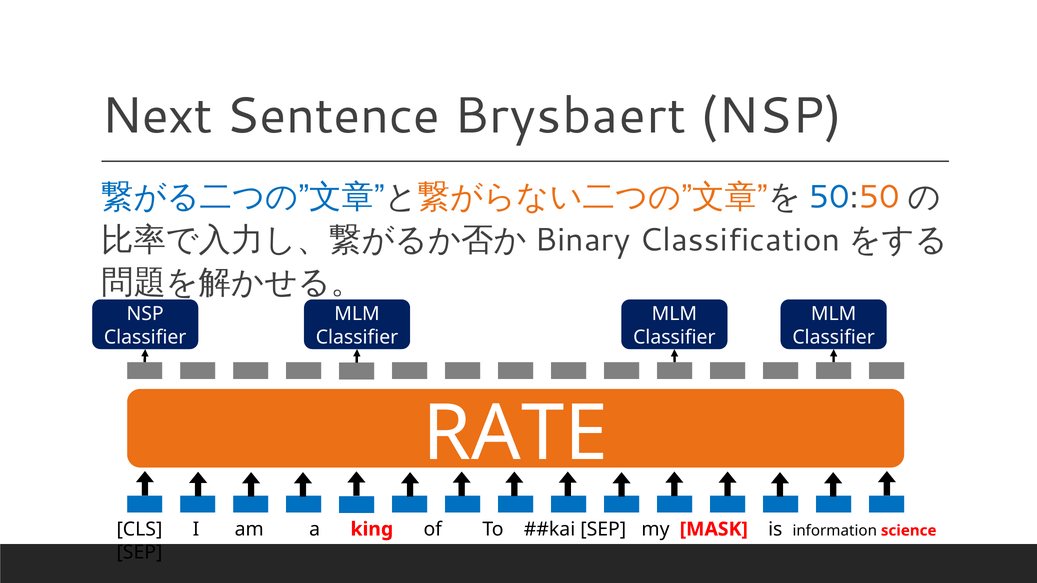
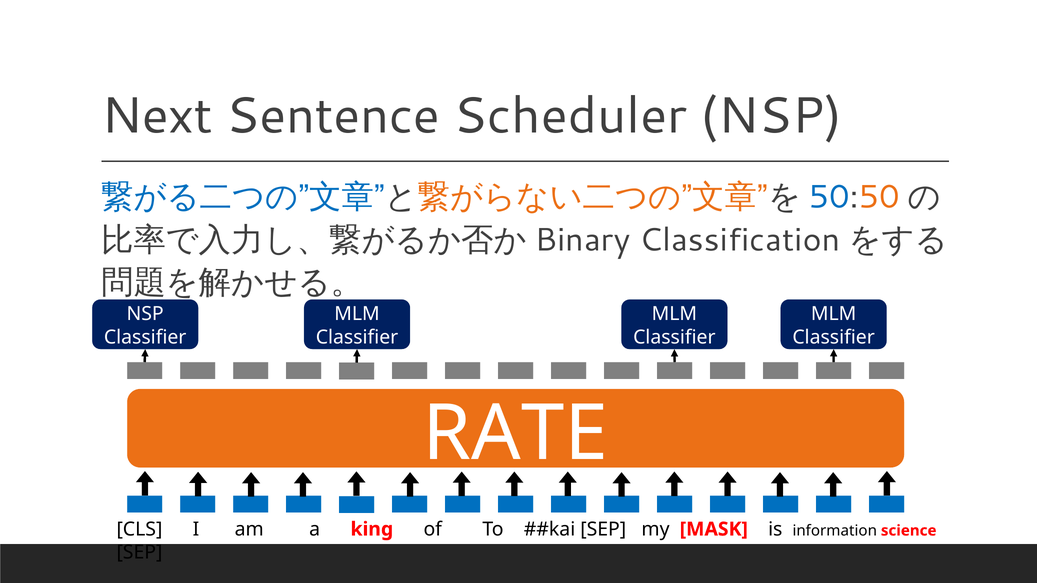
Brysbaert: Brysbaert -> Scheduler (570, 116)
